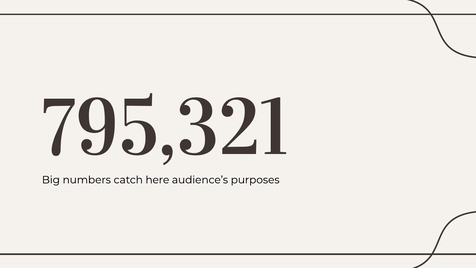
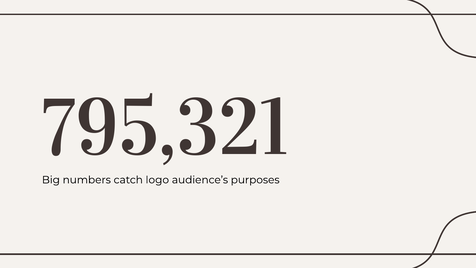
here: here -> logo (157, 180)
